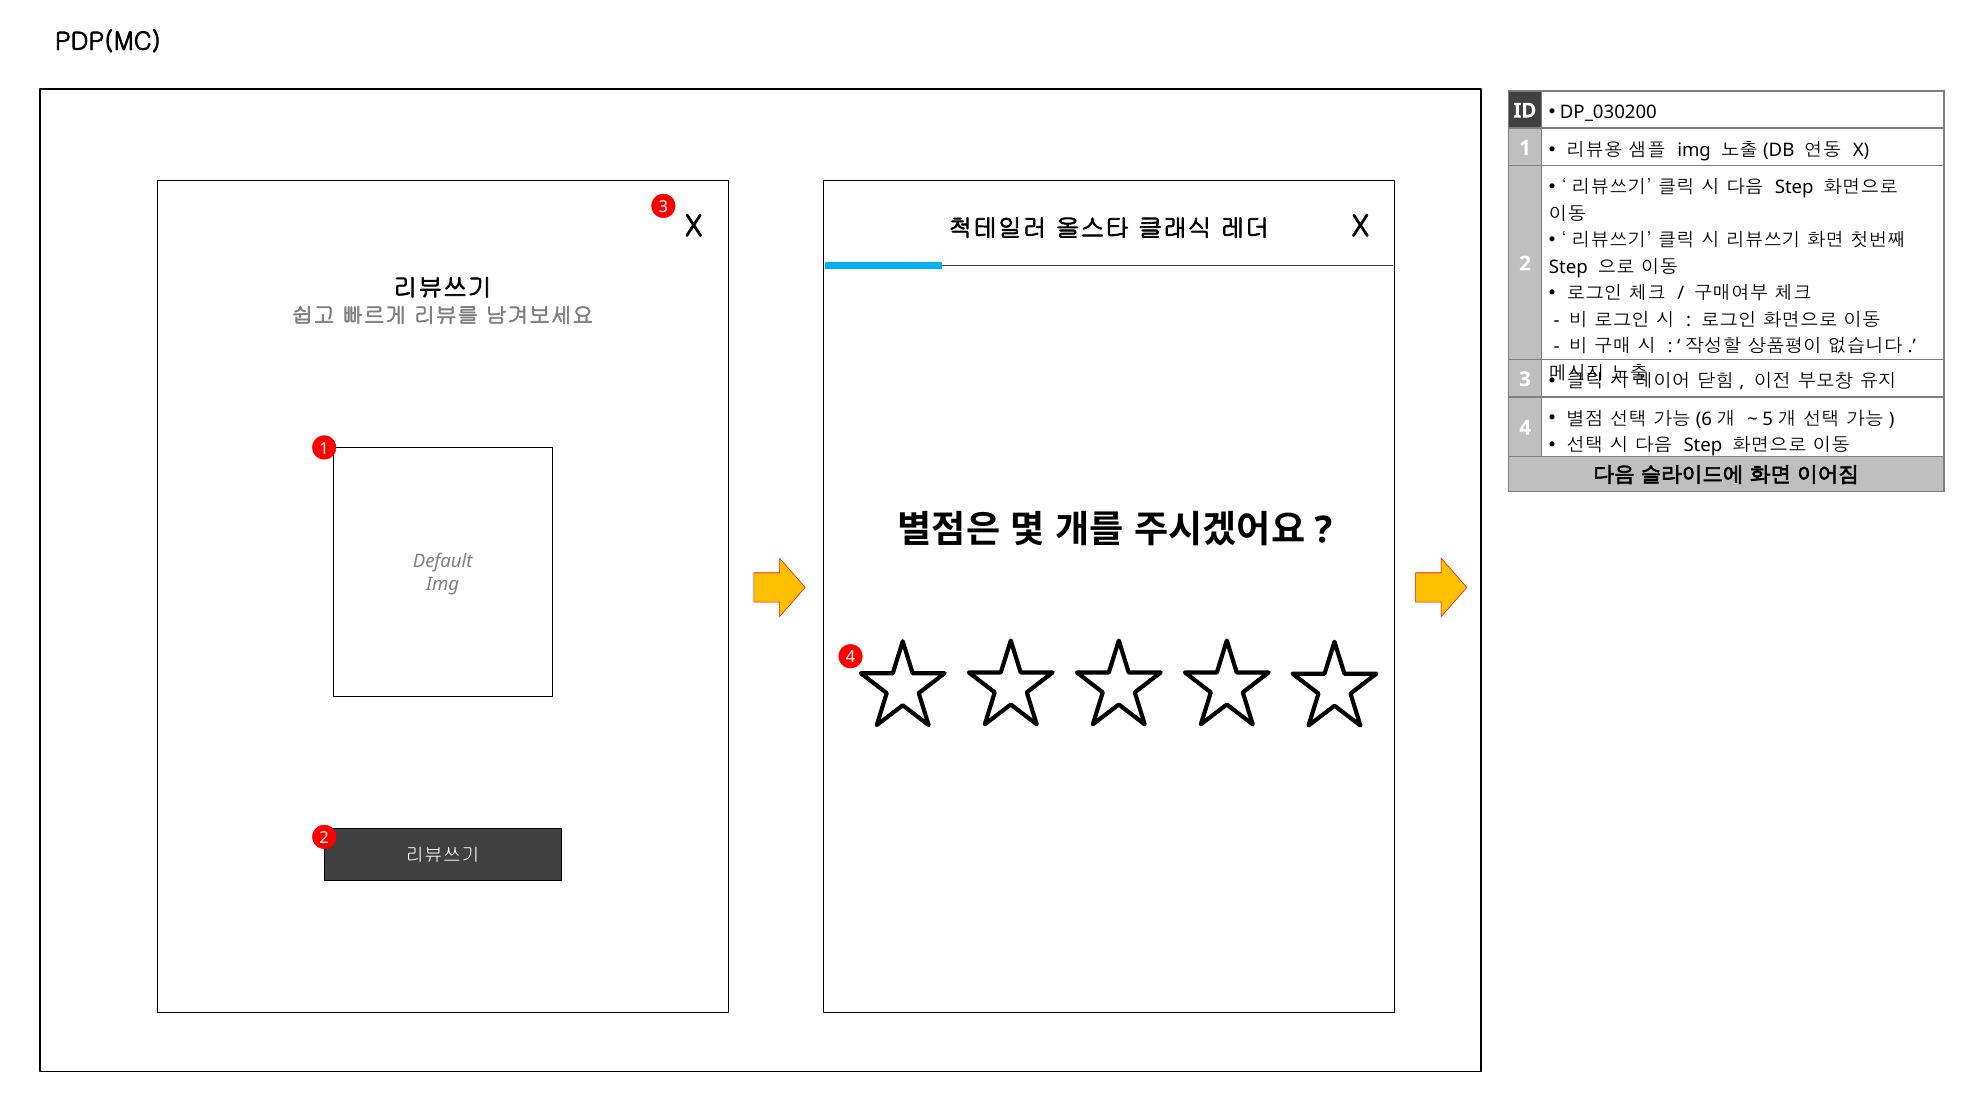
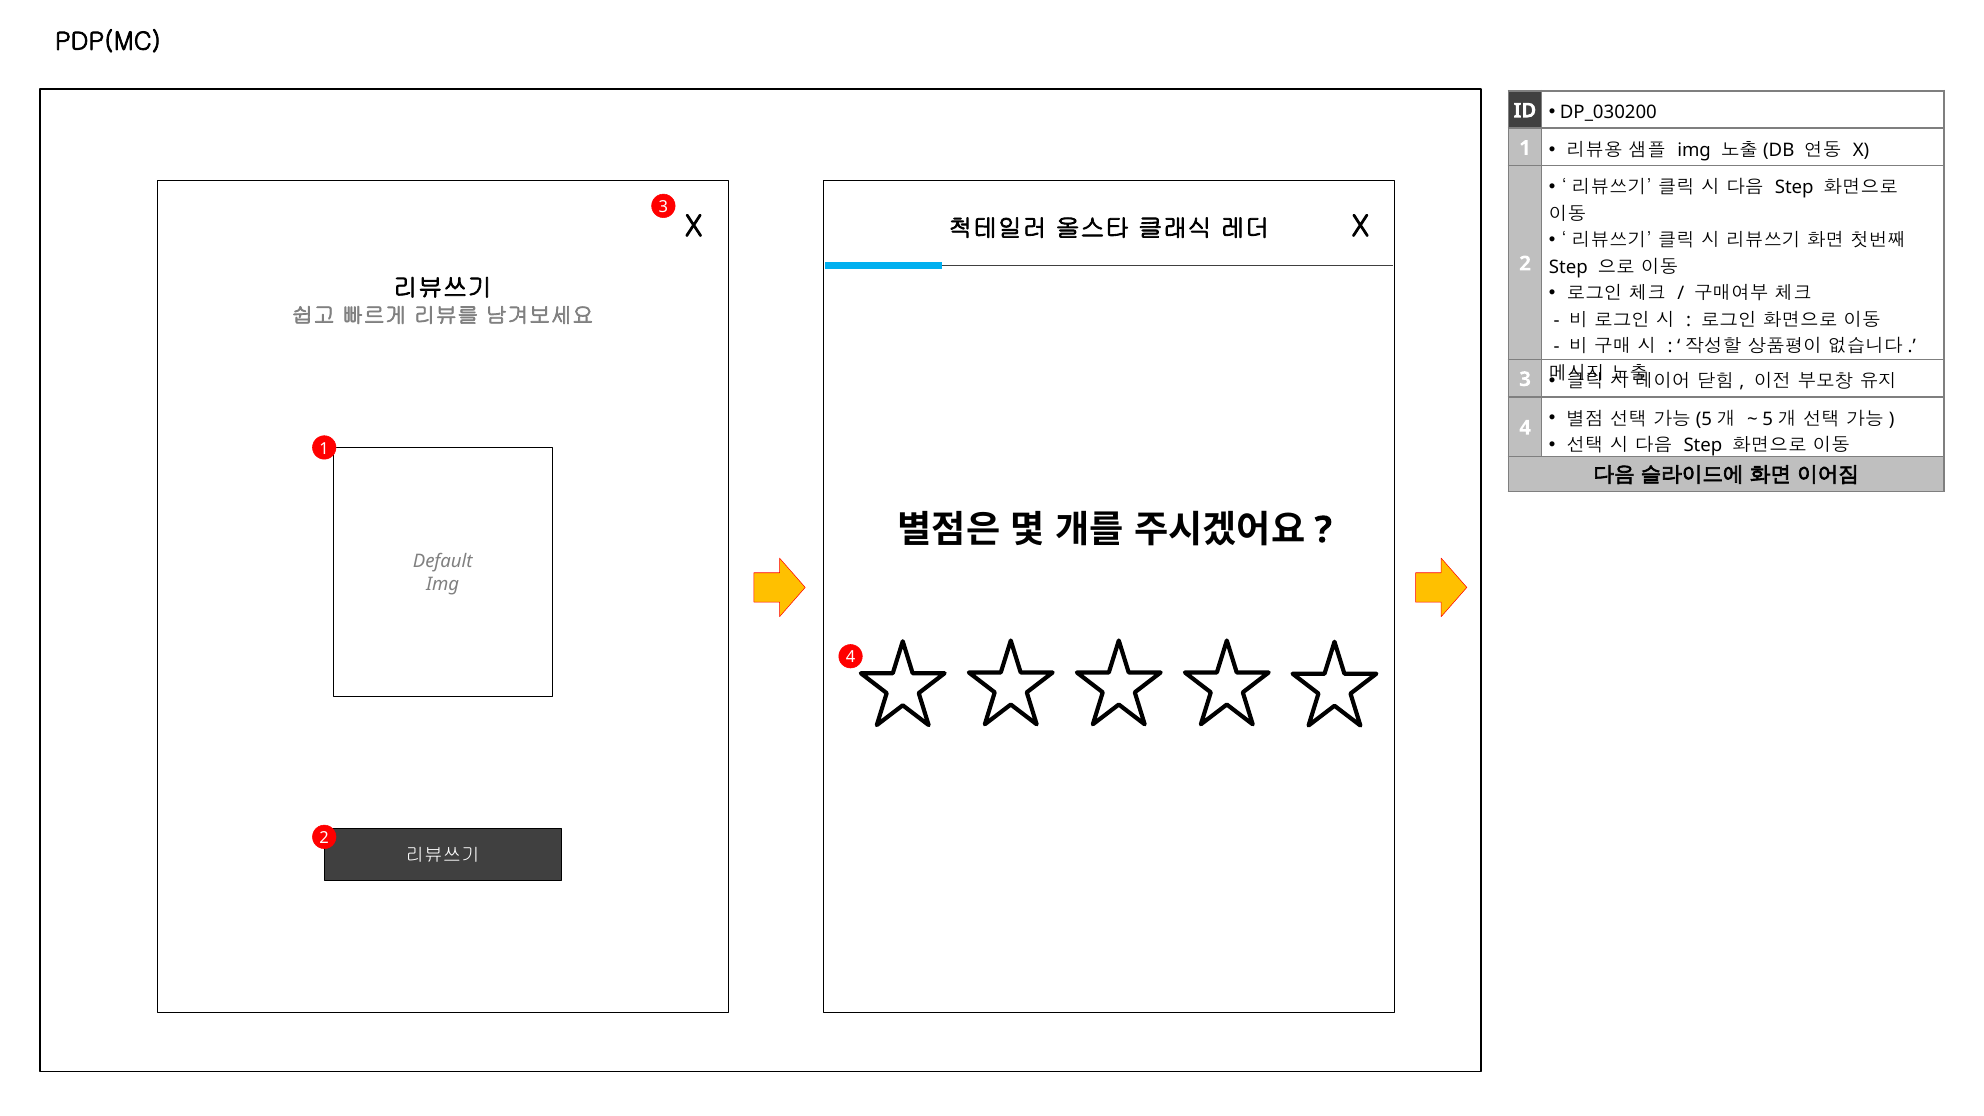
6: 6 -> 5 (1704, 419)
